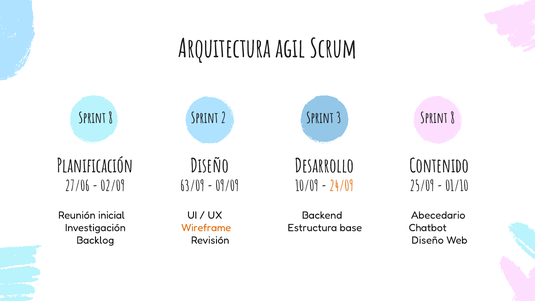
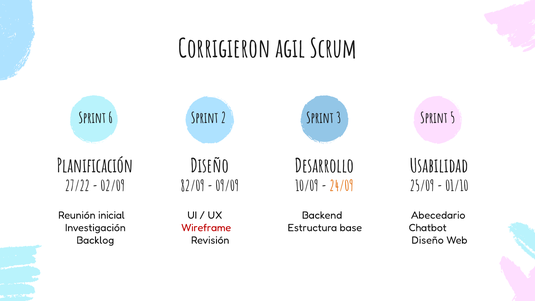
Arquitectura: Arquitectura -> Corrigieron (224, 49)
8: 8 -> 6 (111, 118)
3 Sprint 8: 8 -> 5 (453, 118)
Contenido: Contenido -> Usabilidad (439, 166)
27/06: 27/06 -> 27/22 (77, 186)
63/09: 63/09 -> 82/09 (192, 186)
Wireframe colour: orange -> red (206, 228)
